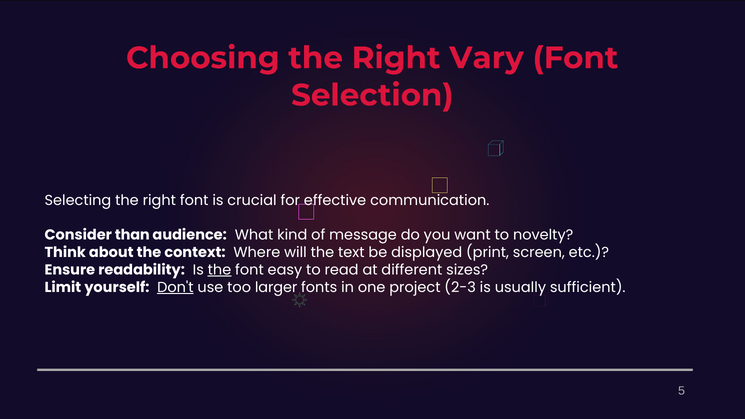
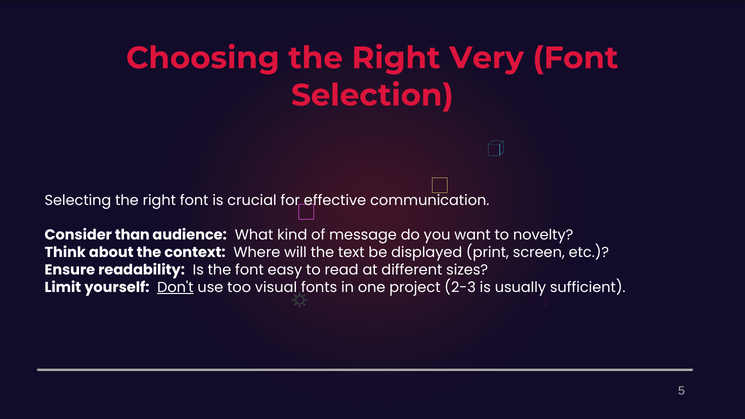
Vary: Vary -> Very (487, 58)
the underline: present -> none (219, 270)
larger: larger -> visual (276, 287)
